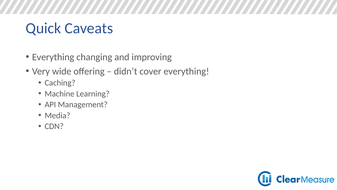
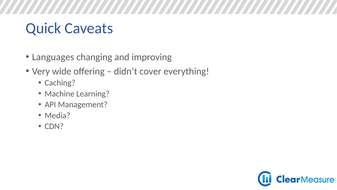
Everything: Everything -> Languages (53, 57)
